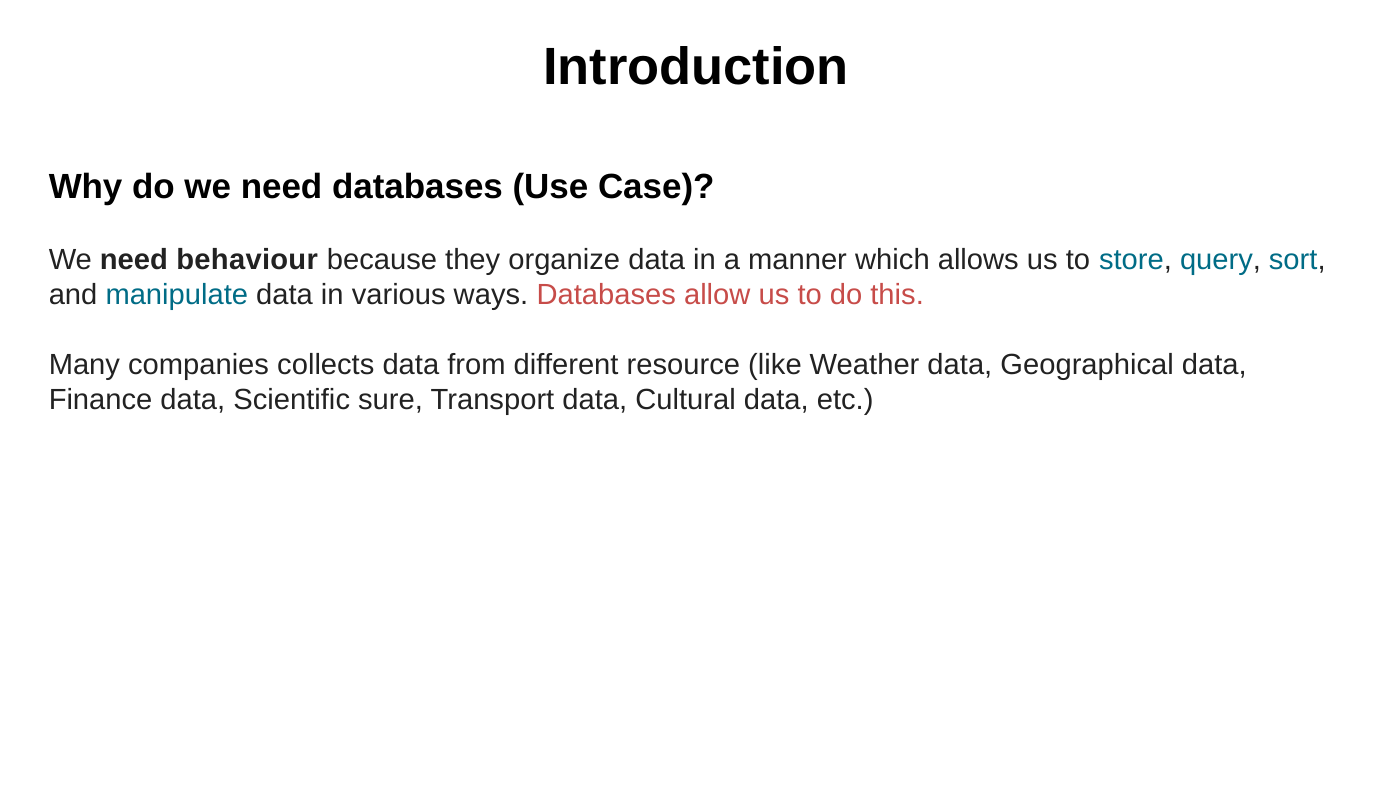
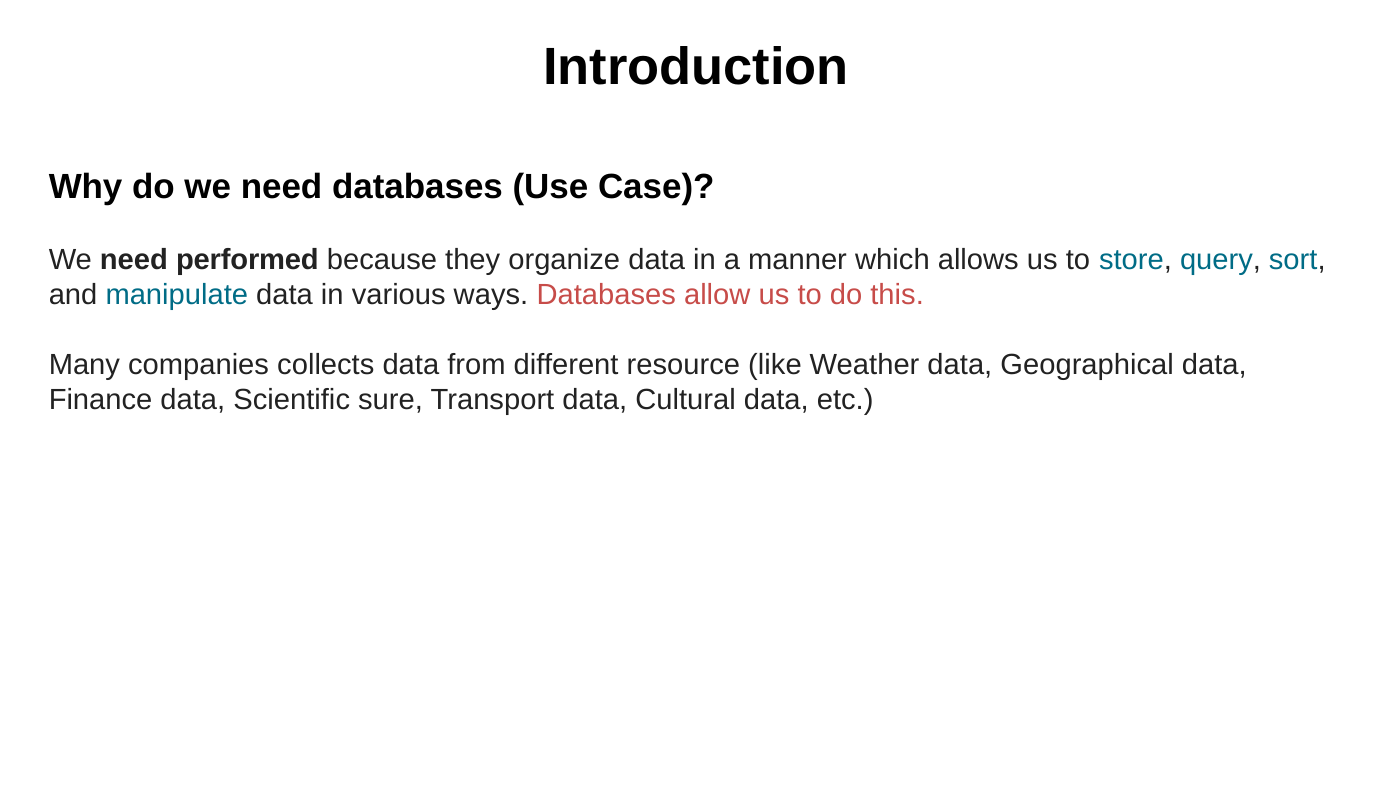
behaviour: behaviour -> performed (247, 260)
